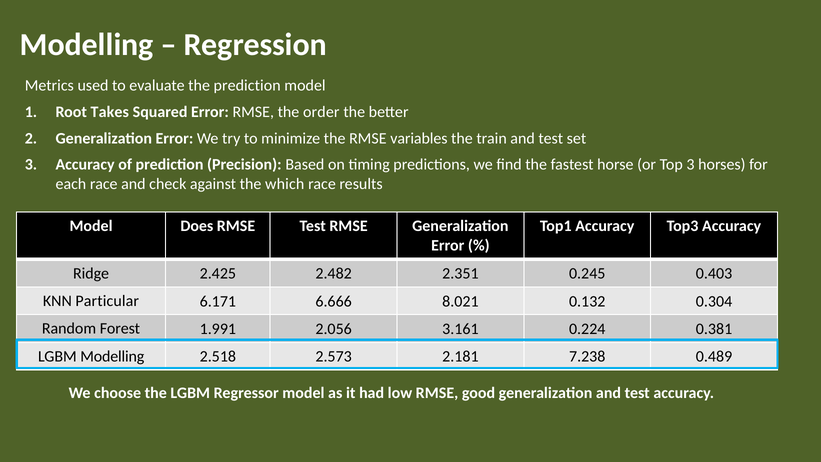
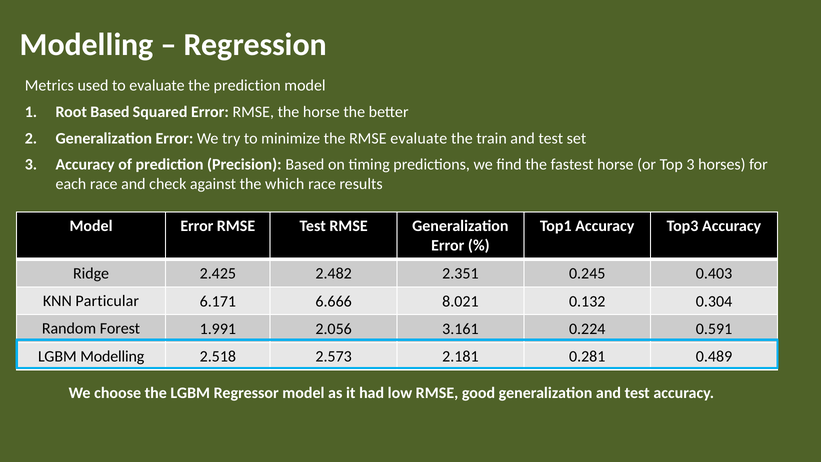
Root Takes: Takes -> Based (110, 112)
the order: order -> horse (321, 112)
RMSE variables: variables -> evaluate (419, 138)
Model Does: Does -> Error (197, 226)
0.381: 0.381 -> 0.591 (714, 329)
7.238: 7.238 -> 0.281 (587, 356)
